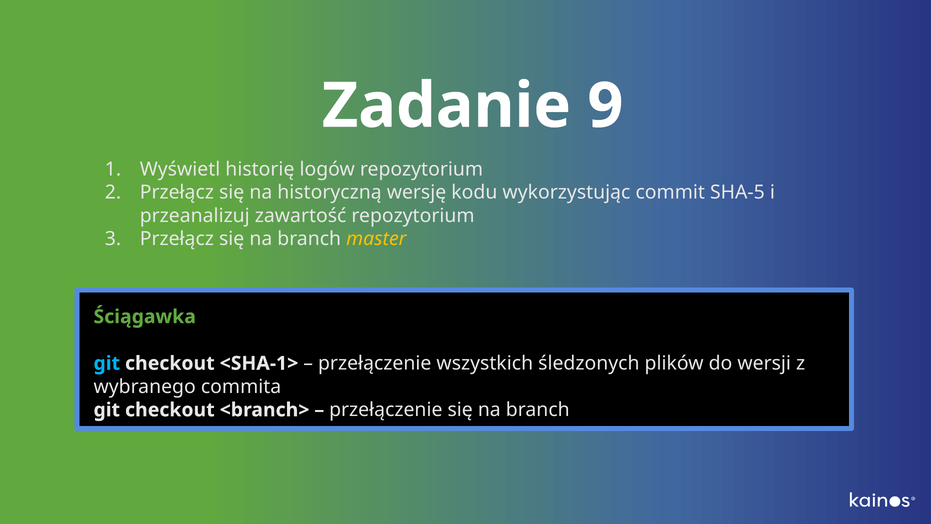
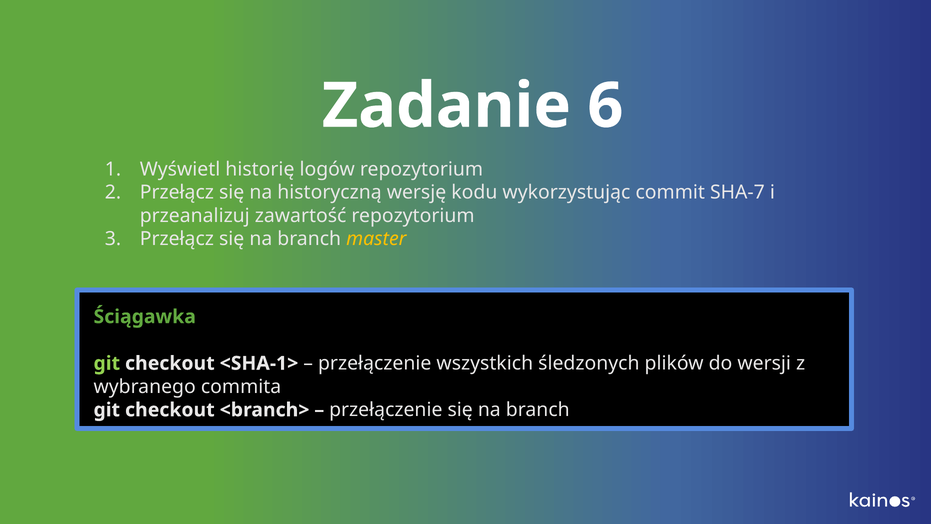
9: 9 -> 6 (605, 106)
SHA-5: SHA-5 -> SHA-7 (737, 192)
git colour: light blue -> light green (107, 363)
